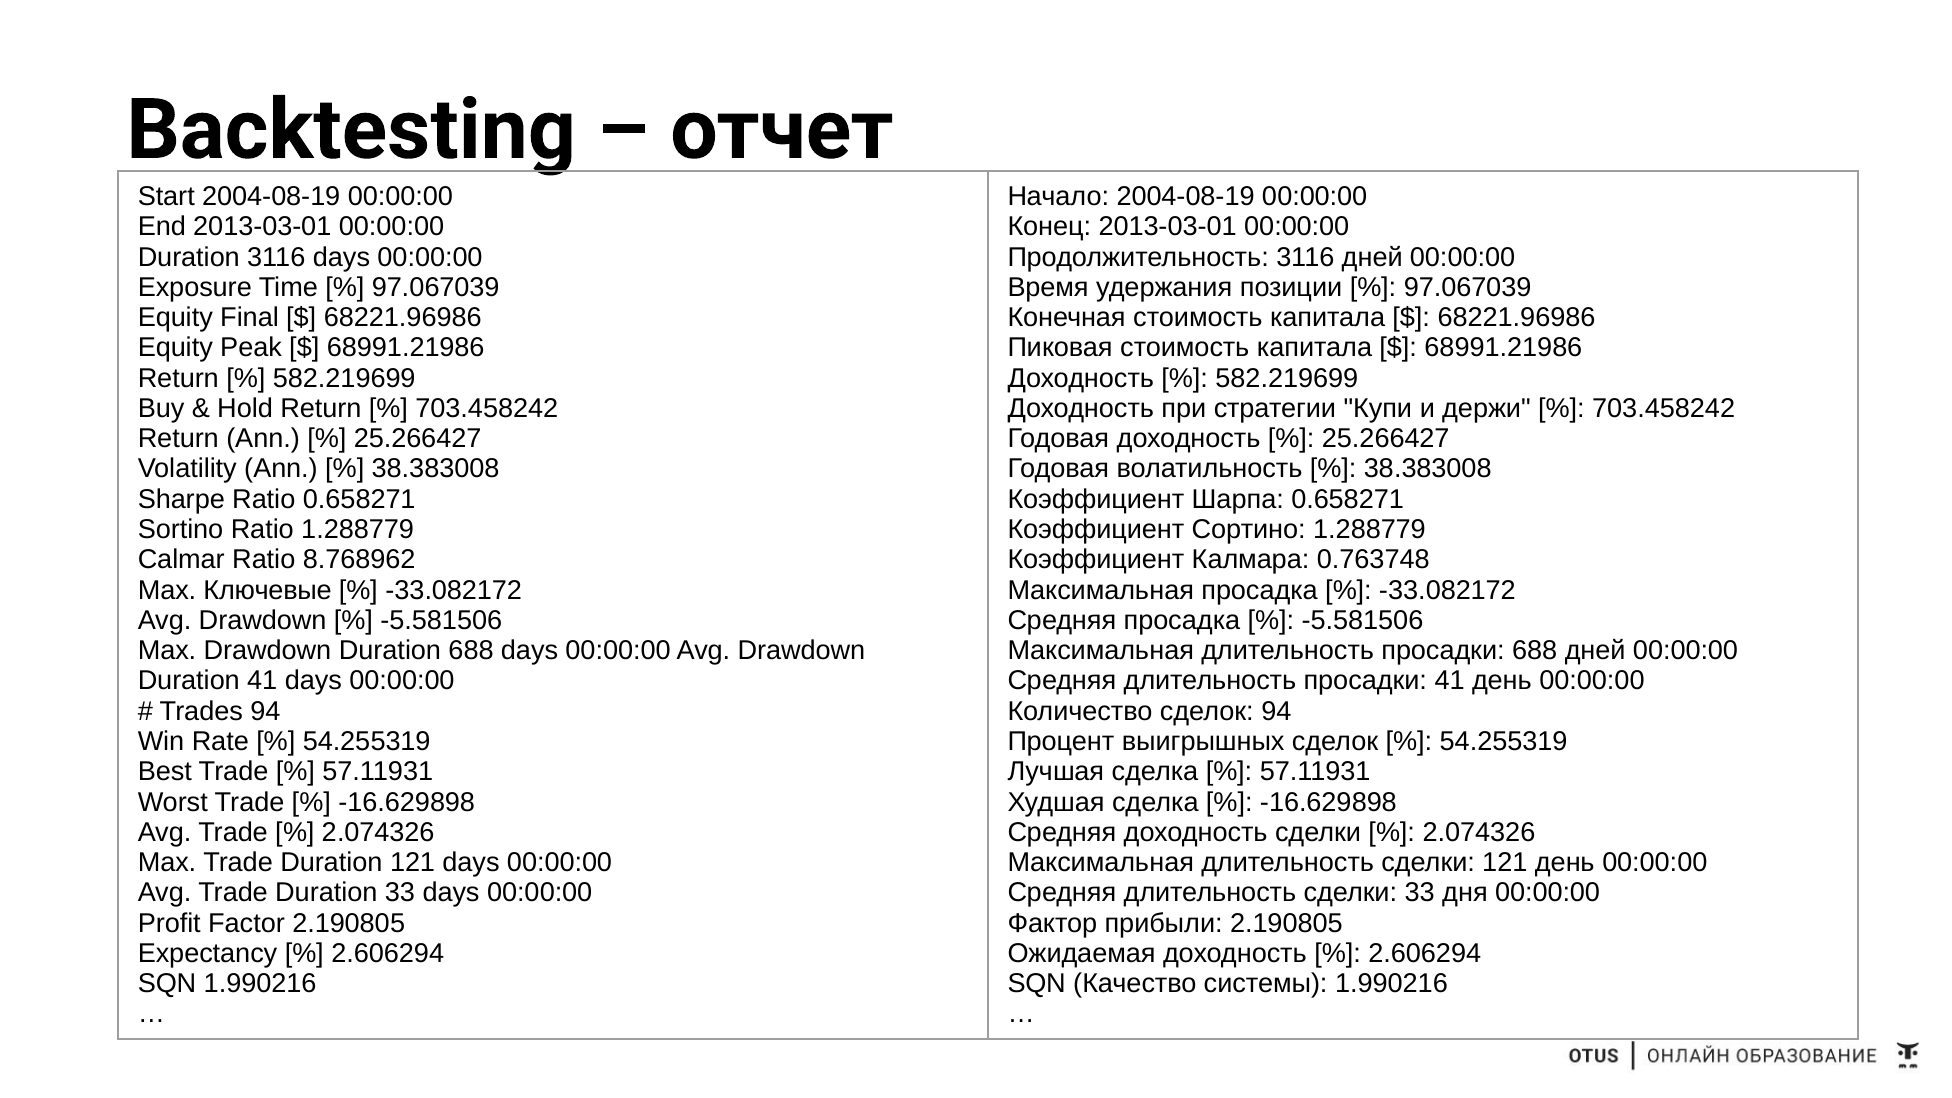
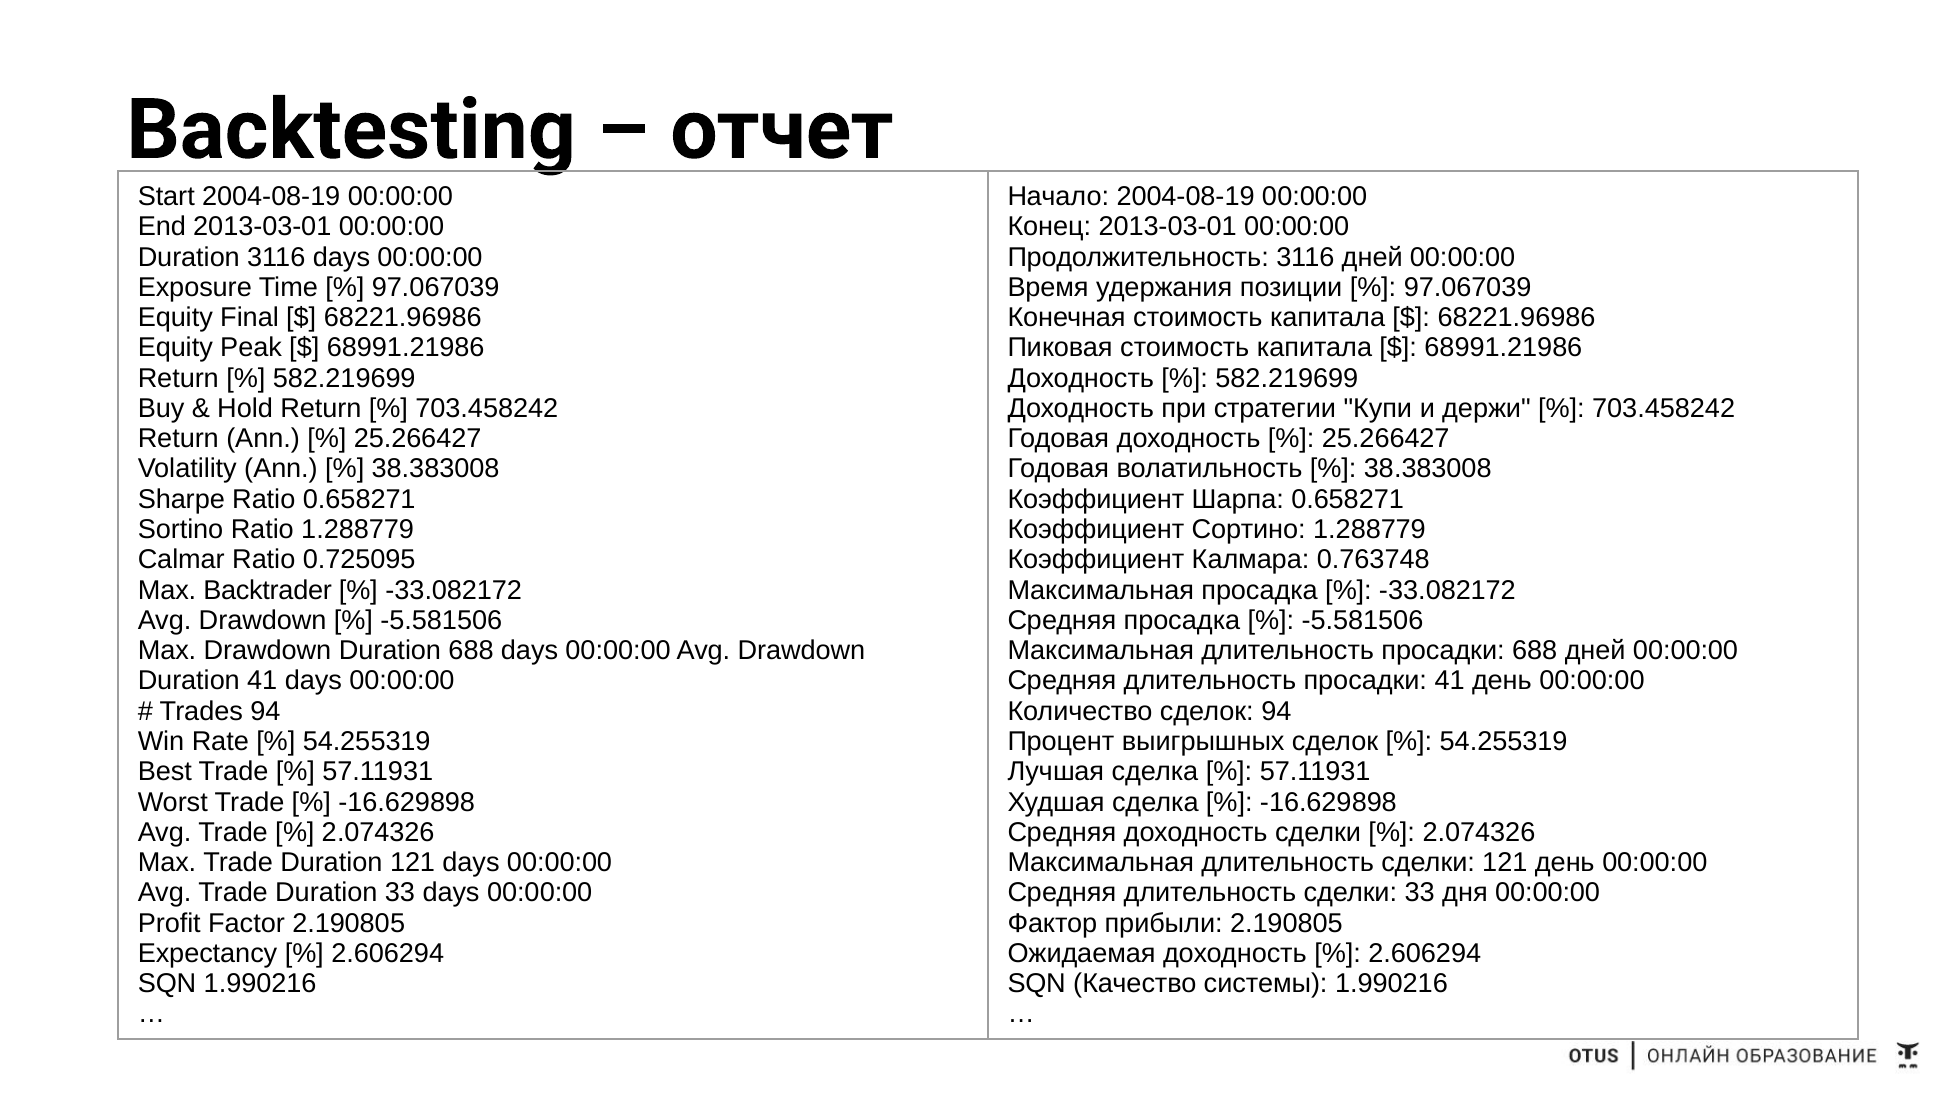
8.768962: 8.768962 -> 0.725095 (359, 560)
Ключевые: Ключевые -> Backtrader (268, 590)
